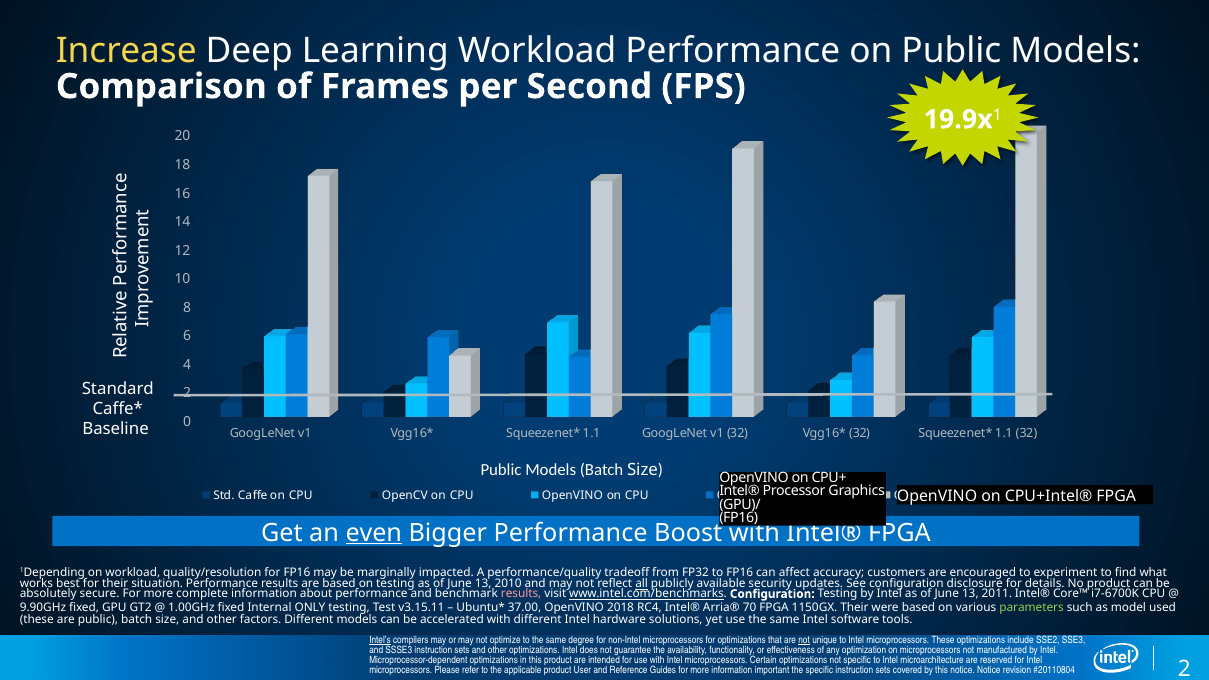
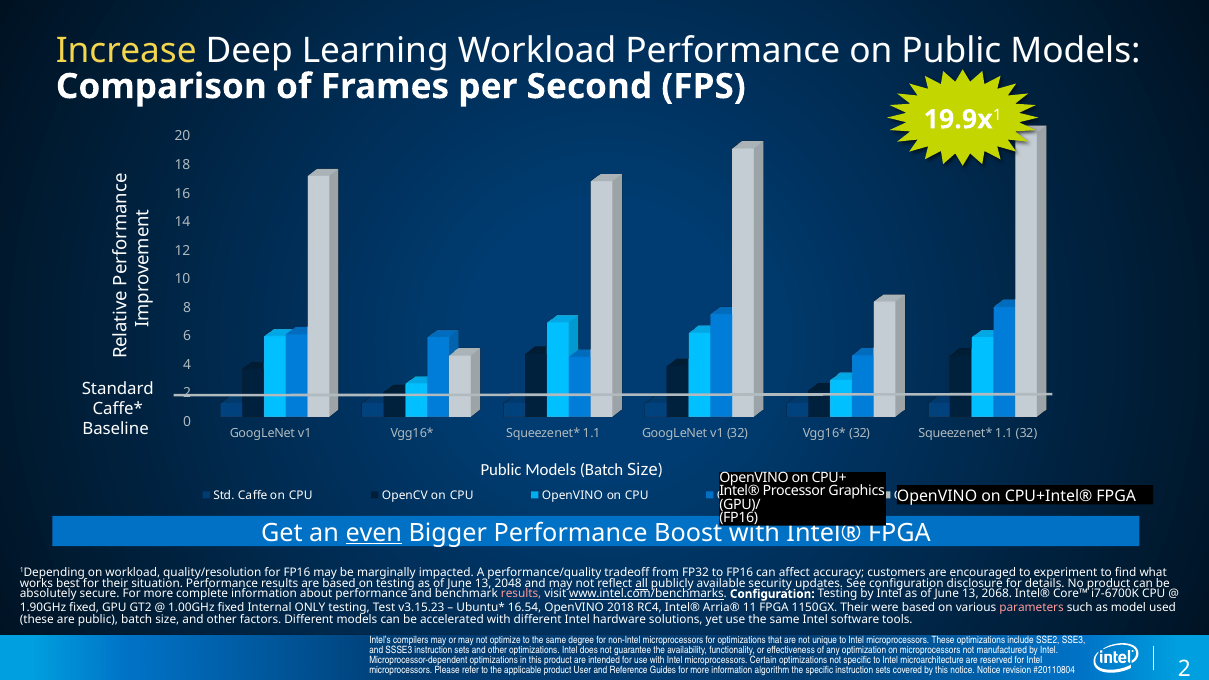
2010: 2010 -> 2048 (508, 584)
2011: 2011 -> 2068 (997, 594)
9.90GHz: 9.90GHz -> 1.90GHz (43, 608)
v3.15.11: v3.15.11 -> v3.15.23 (421, 608)
37.00: 37.00 -> 16.54 (525, 608)
70: 70 -> 11 (750, 608)
parameters colour: light green -> pink (1032, 608)
Intel’s underline: present -> none (380, 640)
not underline: present -> none (804, 640)
important: important -> algorithm (772, 670)
